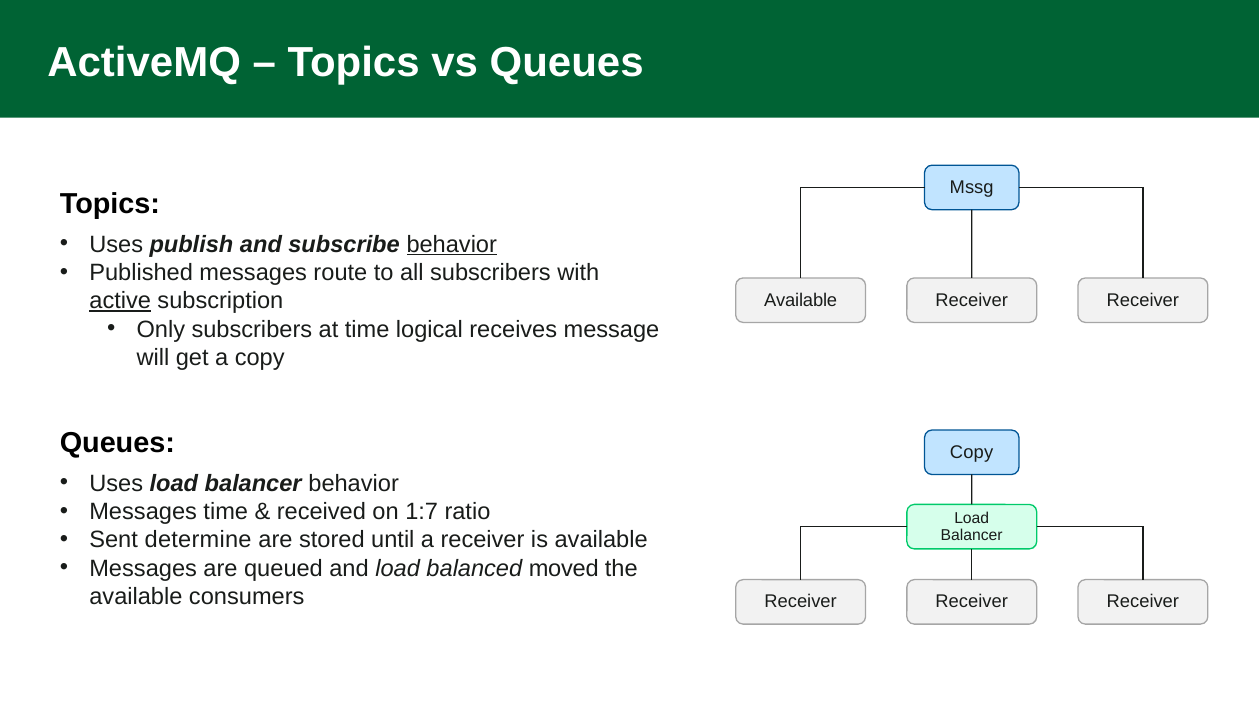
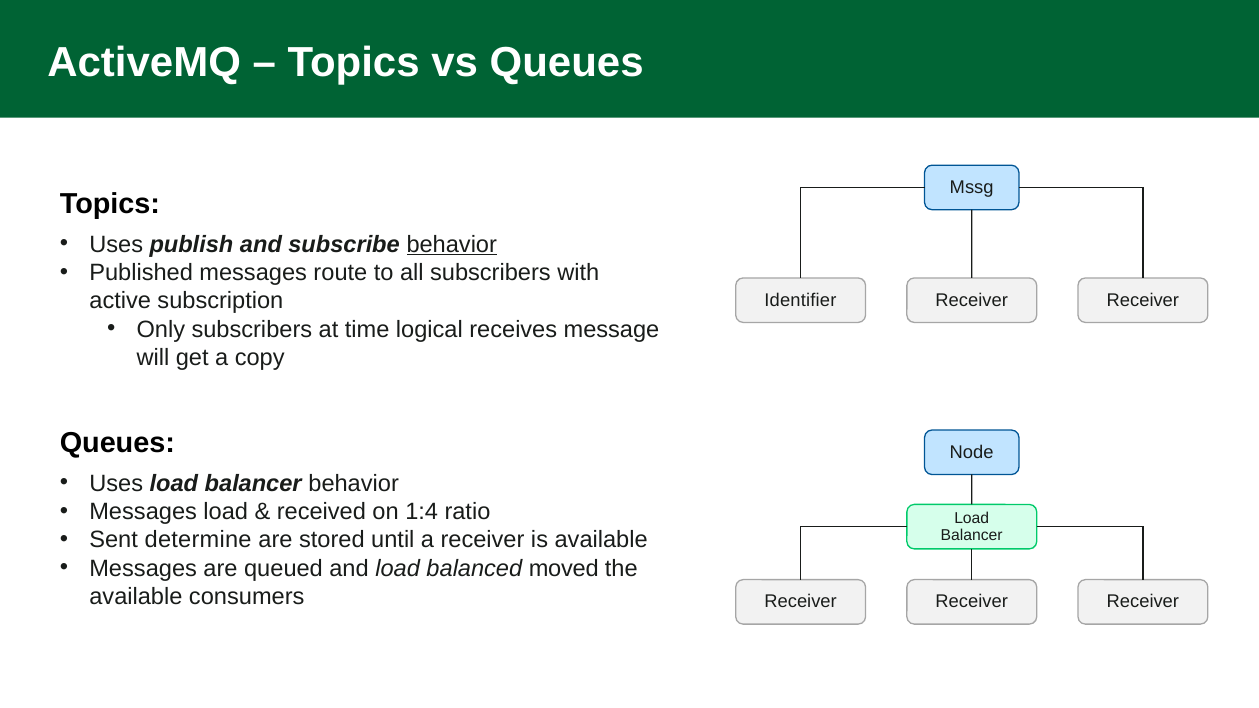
active underline: present -> none (120, 301)
Available: Available -> Identifier (800, 300)
Copy: Copy -> Node (972, 452)
Messages time: time -> load (226, 512)
1:7: 1:7 -> 1:4 (422, 512)
